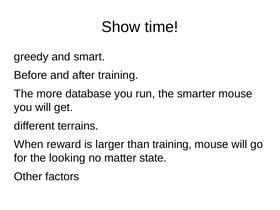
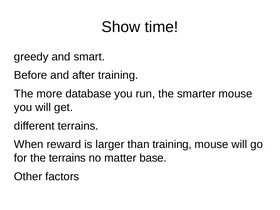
the looking: looking -> terrains (67, 158)
state: state -> base (153, 158)
